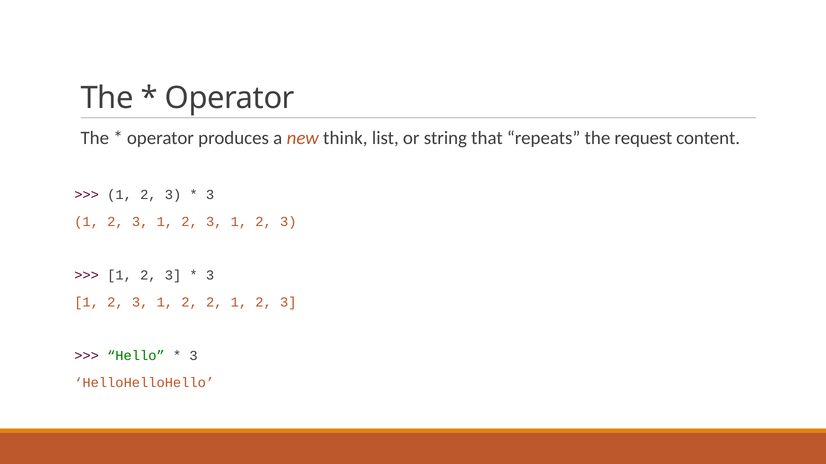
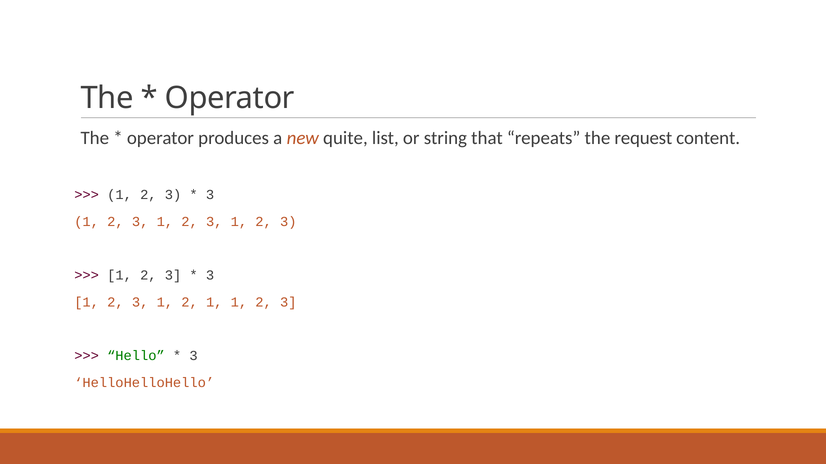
think: think -> quite (345, 138)
2 2: 2 -> 1 (214, 302)
